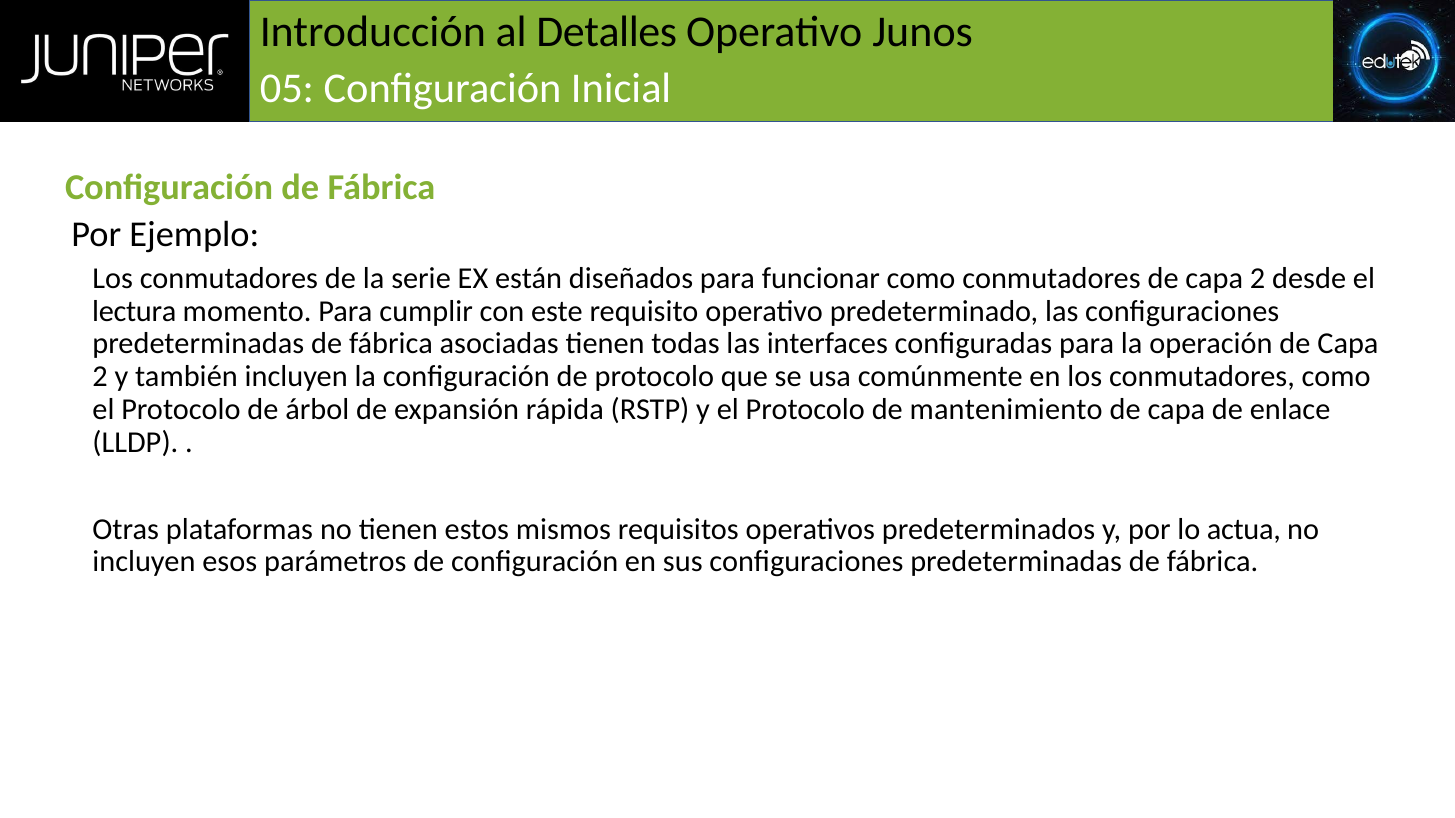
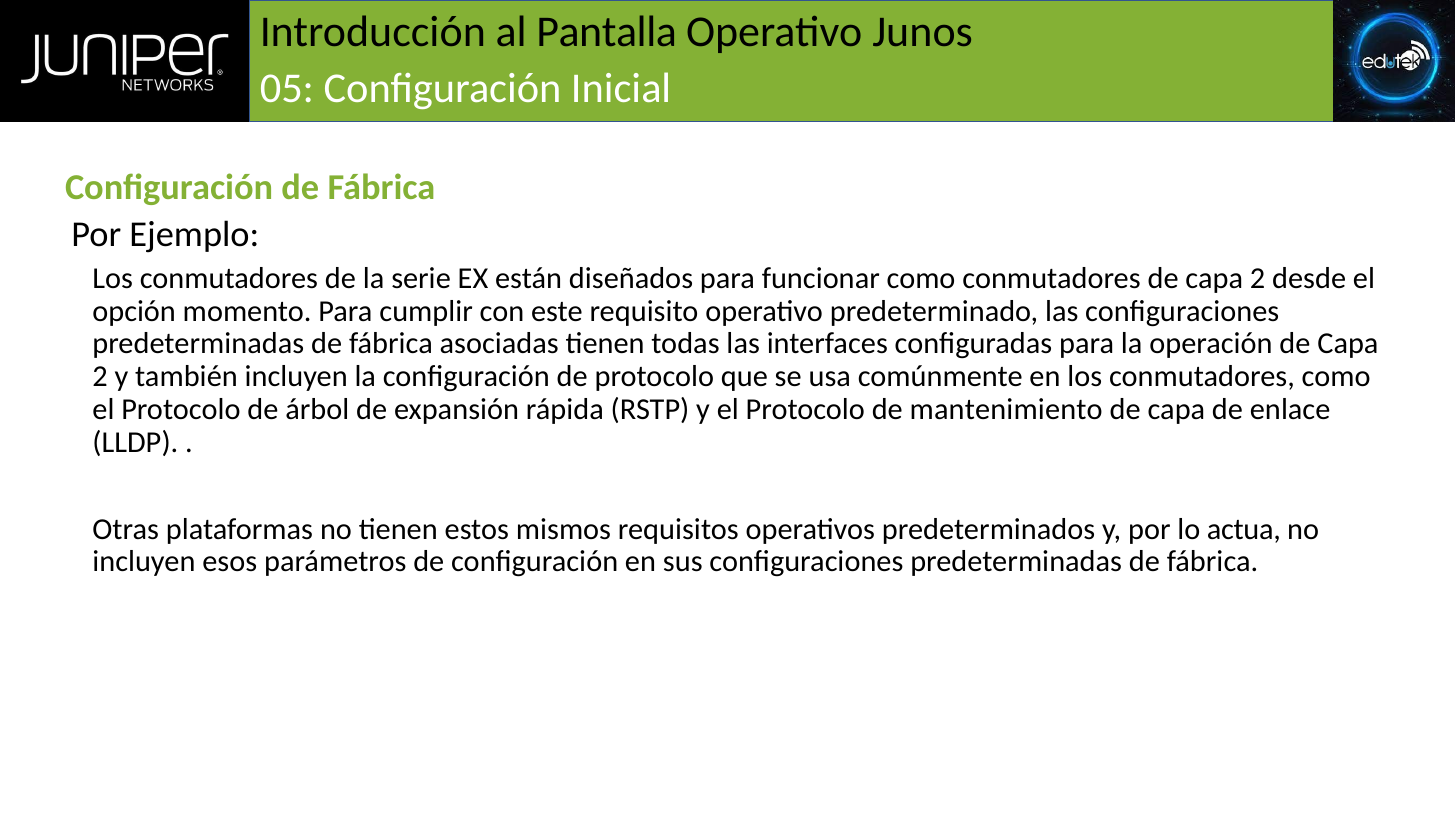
Detalles: Detalles -> Pantalla (607, 32)
lectura: lectura -> opción (134, 311)
